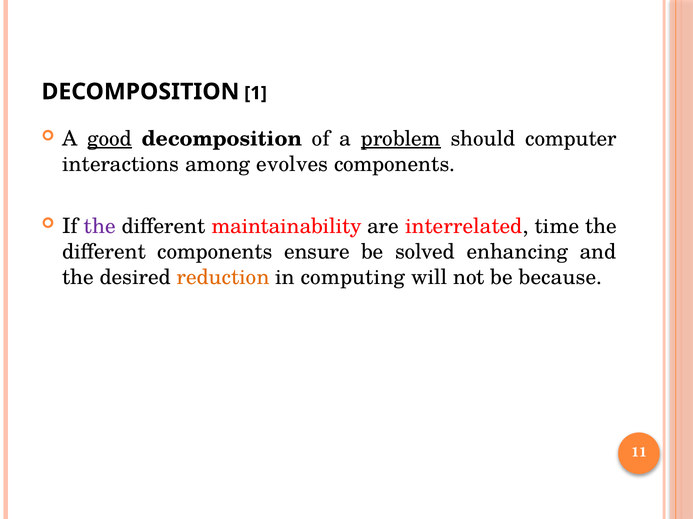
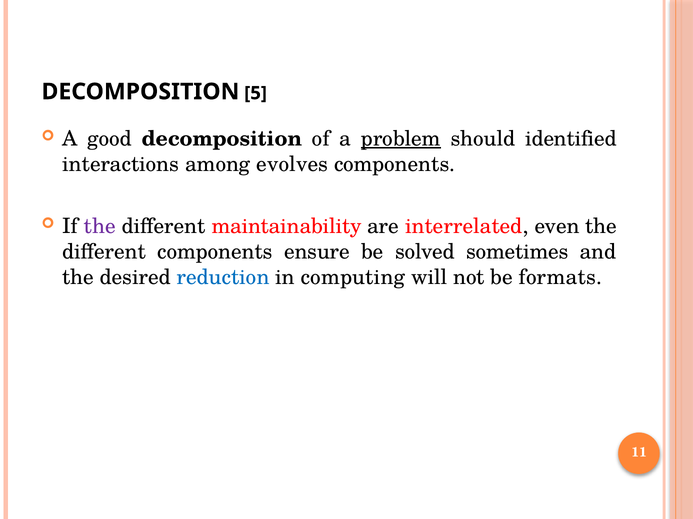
1: 1 -> 5 (256, 93)
good underline: present -> none (110, 139)
computer: computer -> identified (571, 139)
time: time -> even (557, 227)
enhancing: enhancing -> sometimes (517, 252)
reduction colour: orange -> blue (223, 277)
because: because -> formats (560, 277)
